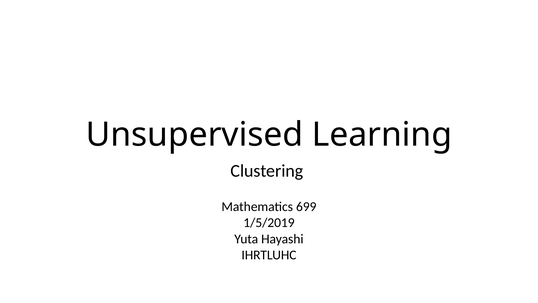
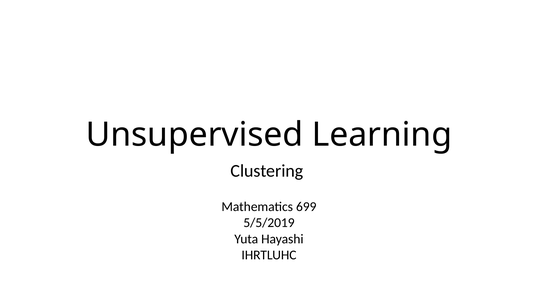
1/5/2019: 1/5/2019 -> 5/5/2019 (269, 222)
